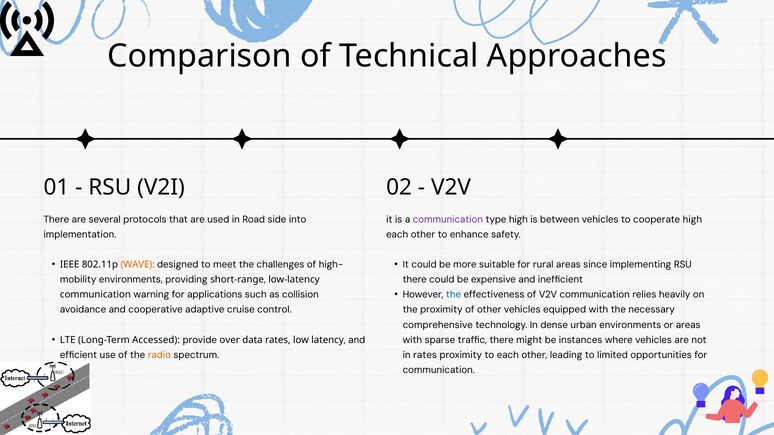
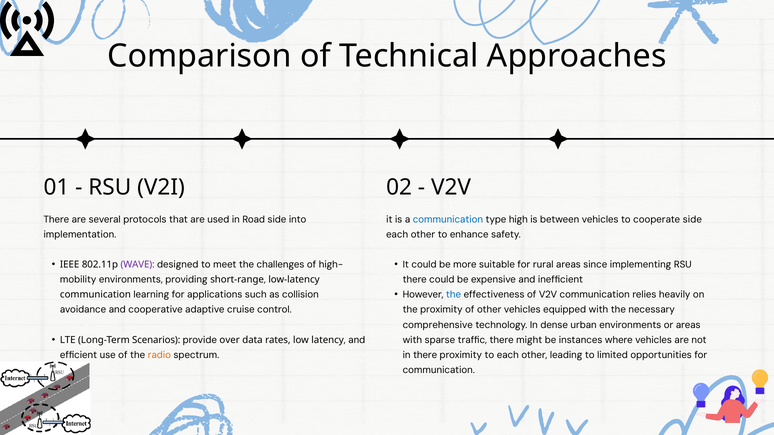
communication colour: purple -> blue (448, 220)
cooperate high: high -> side (692, 220)
WAVE colour: orange -> purple (138, 265)
warning: warning -> learning (151, 295)
Accessed: Accessed -> Scenarios (156, 340)
in rates: rates -> there (425, 355)
